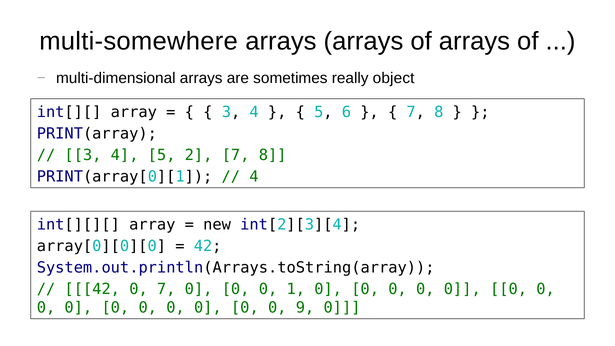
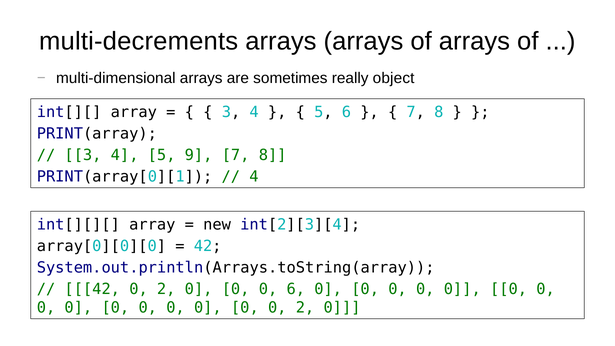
multi-somewhere: multi-somewhere -> multi-decrements (139, 41)
2: 2 -> 9 (199, 155)
42 0 7: 7 -> 2 (166, 289)
0 1: 1 -> 6 (296, 289)
0 0 9: 9 -> 2 (305, 308)
